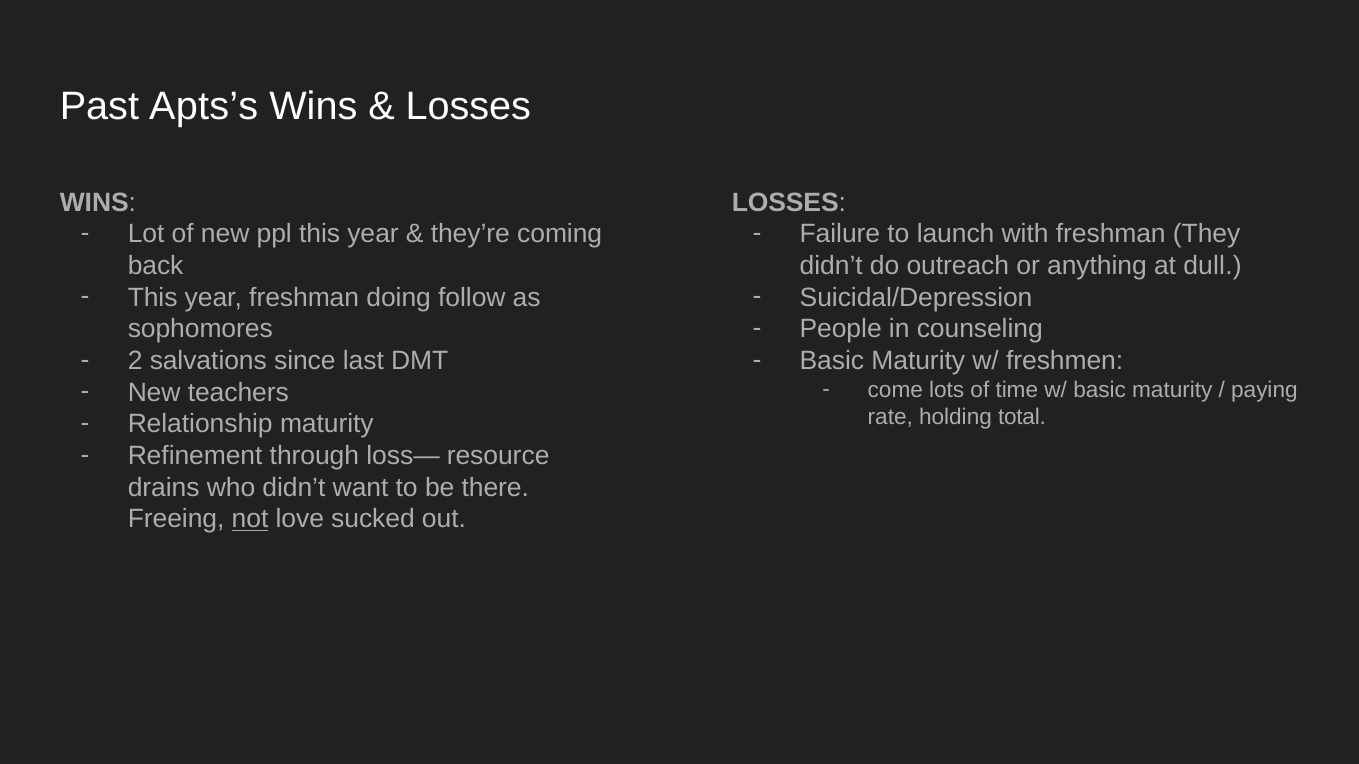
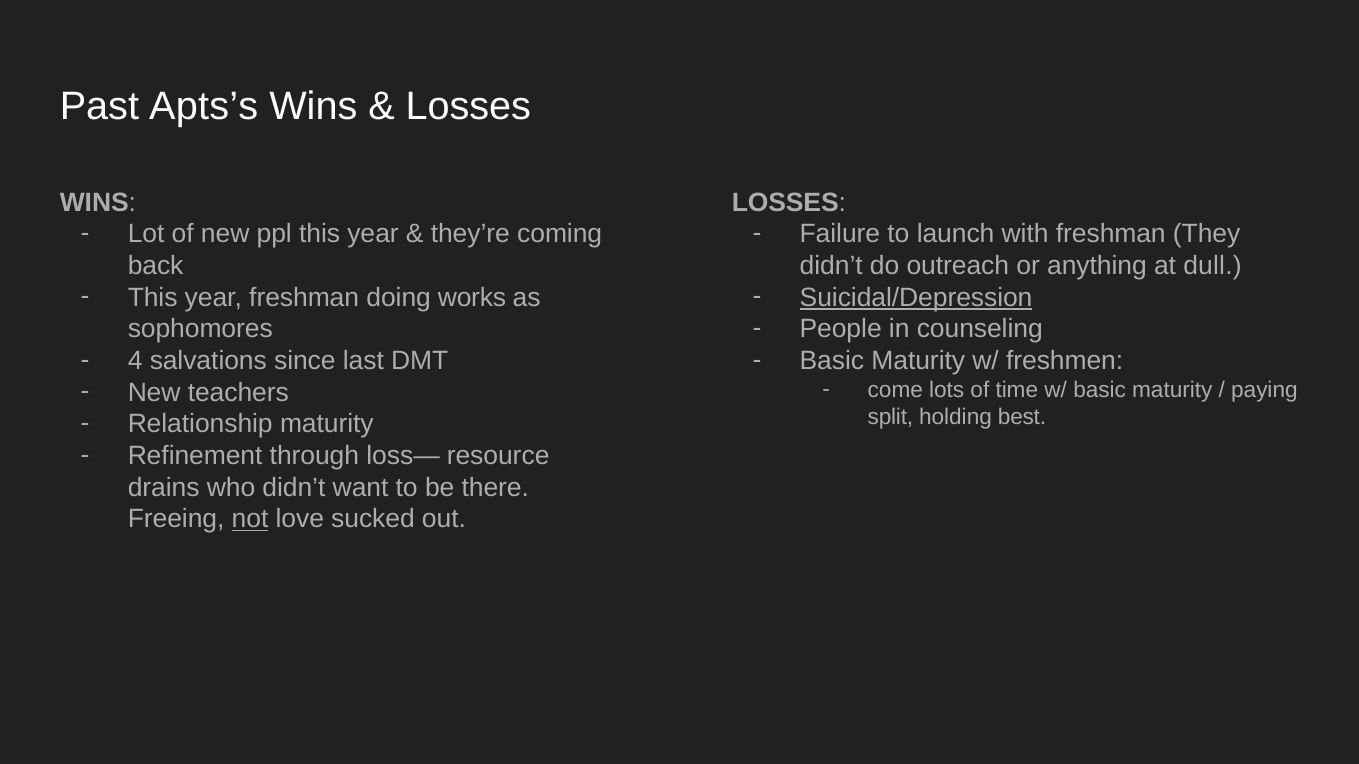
follow: follow -> works (472, 298)
Suicidal/Depression underline: none -> present (916, 298)
2: 2 -> 4 (135, 361)
rate: rate -> split (890, 417)
total: total -> best (1022, 417)
